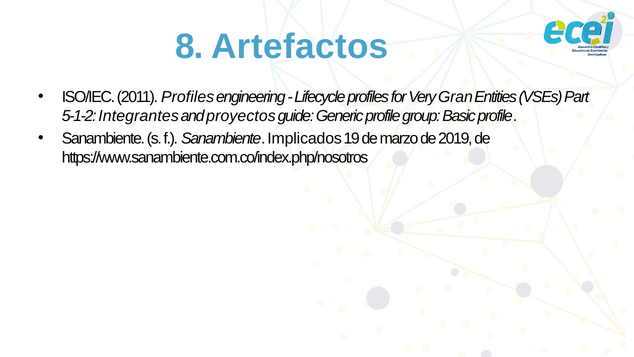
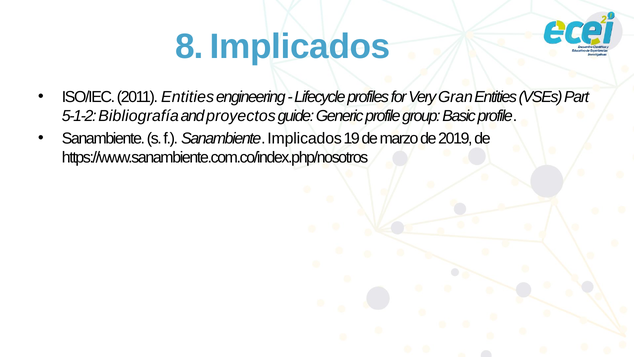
8 Artefactos: Artefactos -> Implicados (300, 46)
2011 Profiles: Profiles -> Entities (188, 97)
Integrantes: Integrantes -> Bibliografía (139, 116)
